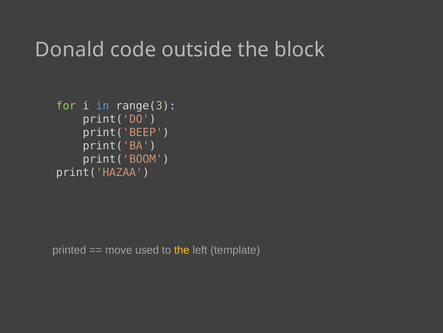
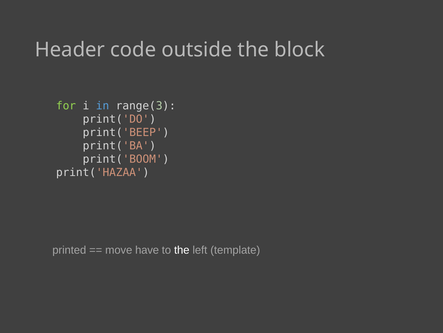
Donald: Donald -> Header (70, 50)
used: used -> have (147, 250)
the colour: yellow -> white (182, 250)
